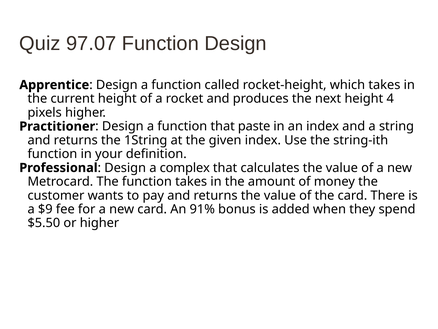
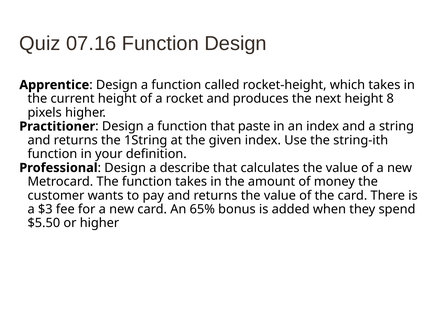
97.07: 97.07 -> 07.16 (91, 44)
4: 4 -> 8 (390, 99)
complex: complex -> describe (185, 168)
$9: $9 -> $3 (45, 209)
91%: 91% -> 65% (202, 209)
